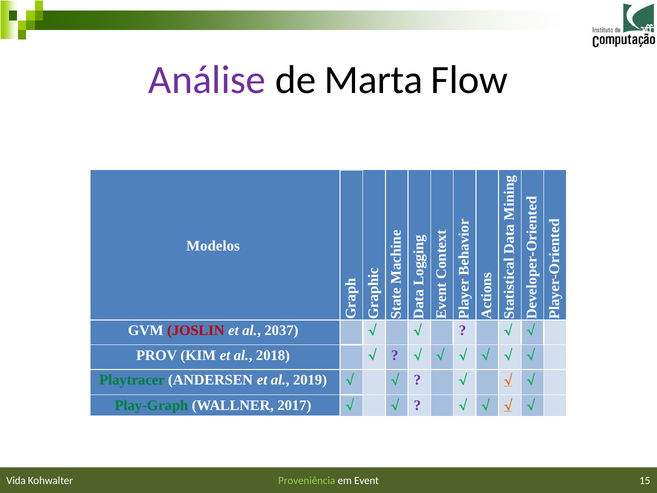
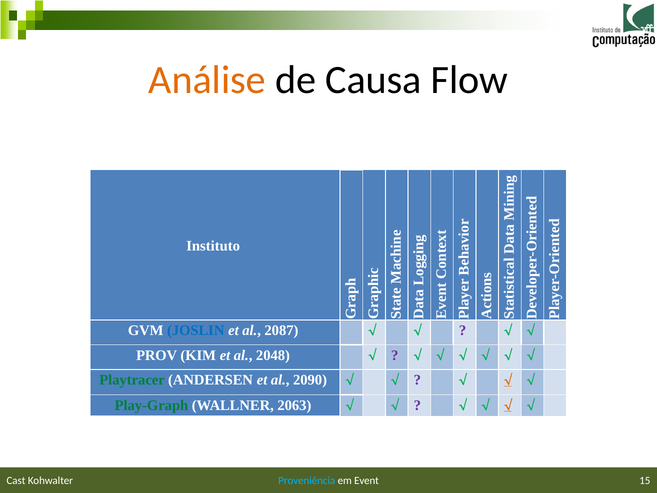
Análise colour: purple -> orange (207, 80)
Marta: Marta -> Causa (373, 80)
Modelos: Modelos -> Instituto (213, 246)
JOSLIN colour: red -> blue (196, 330)
2037: 2037 -> 2087 (281, 330)
2018: 2018 -> 2048 (273, 355)
2019: 2019 -> 2090 (310, 380)
2017: 2017 -> 2063 (294, 405)
Proveniência colour: light green -> light blue (307, 480)
Vida: Vida -> Cast (16, 480)
